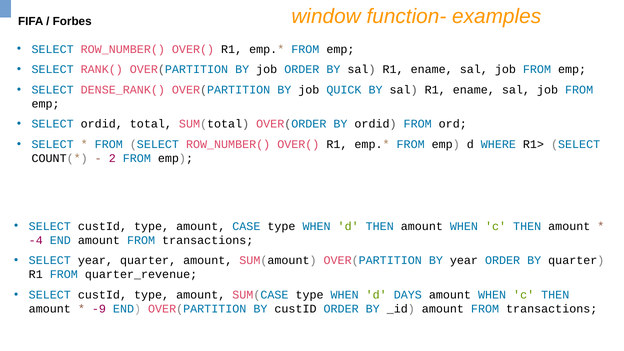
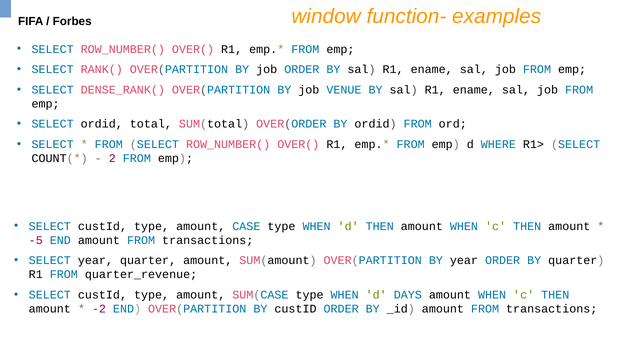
QUICK: QUICK -> VENUE (344, 90)
-4: -4 -> -5 (36, 240)
-9: -9 -> -2 (99, 309)
